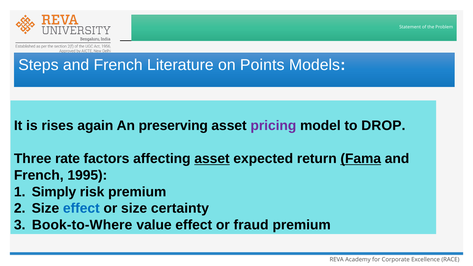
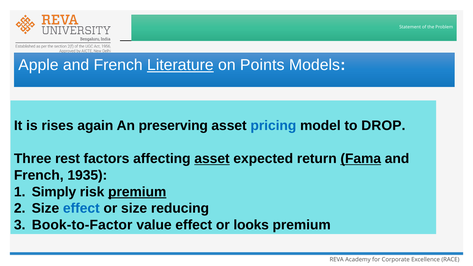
Steps: Steps -> Apple (38, 65)
Literature underline: none -> present (180, 65)
pricing colour: purple -> blue (273, 126)
rate: rate -> rest (68, 159)
1995: 1995 -> 1935 (87, 175)
premium underline: none -> present (137, 192)
certainty: certainty -> reducing (180, 208)
Book-to-Where: Book-to-Where -> Book-to-Factor (82, 225)
fraud: fraud -> looks (251, 225)
